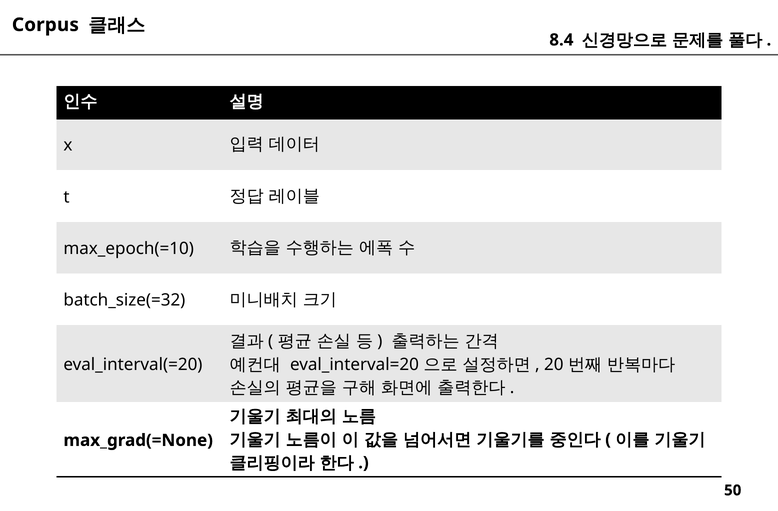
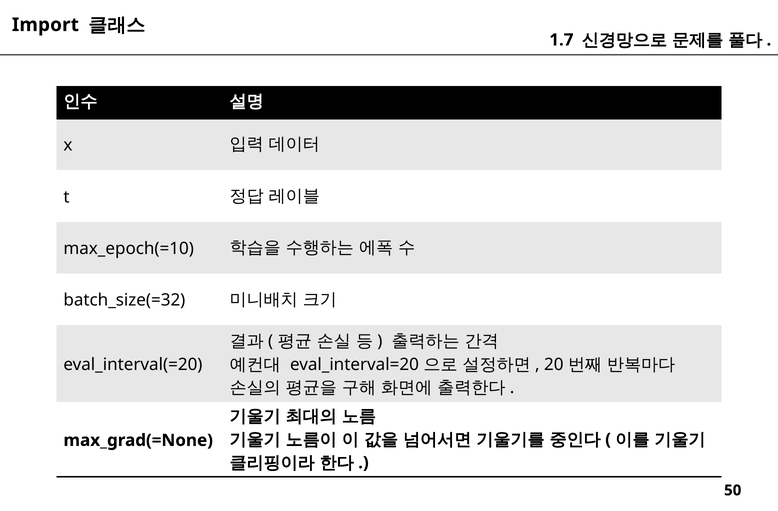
Corpus: Corpus -> Import (45, 25)
8.4: 8.4 -> 1.7 (561, 40)
